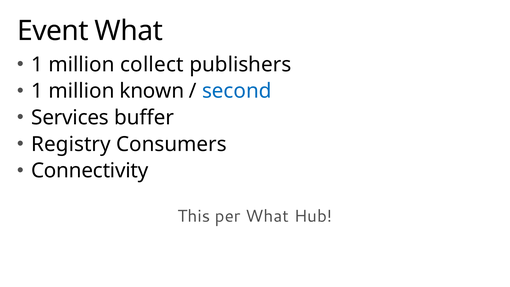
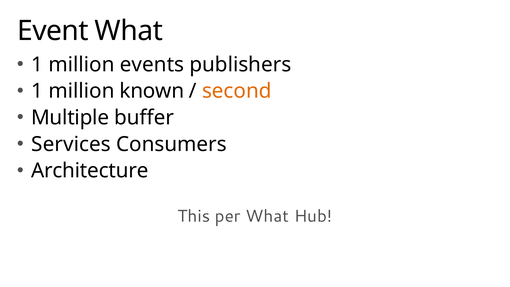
collect: collect -> events (152, 65)
second colour: blue -> orange (237, 91)
Services: Services -> Multiple (70, 118)
Registry: Registry -> Services (71, 144)
Connectivity: Connectivity -> Architecture (90, 171)
